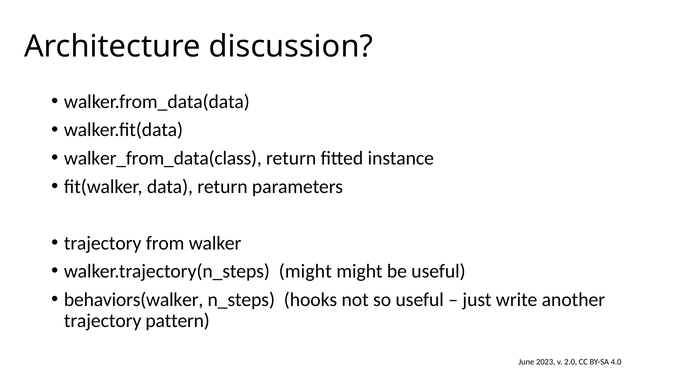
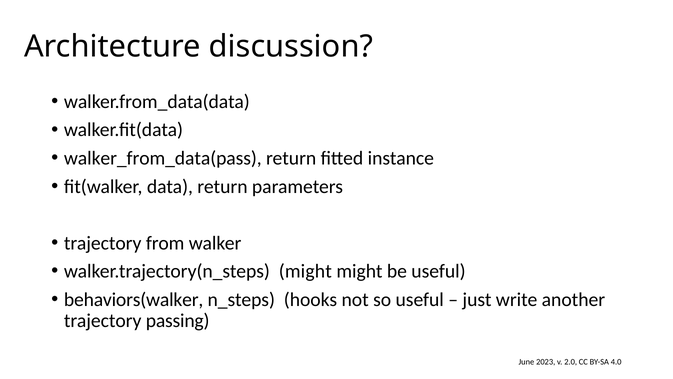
walker_from_data(class: walker_from_data(class -> walker_from_data(pass (163, 158)
pattern: pattern -> passing (178, 320)
